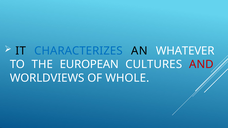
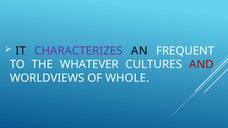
CHARACTERIZES colour: blue -> purple (78, 51)
WHATEVER: WHATEVER -> FREQUENT (185, 51)
EUROPEAN: EUROPEAN -> WHATEVER (89, 65)
